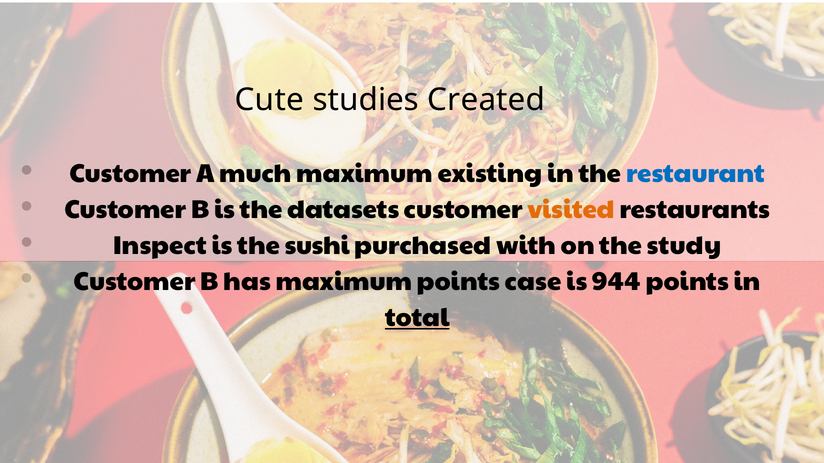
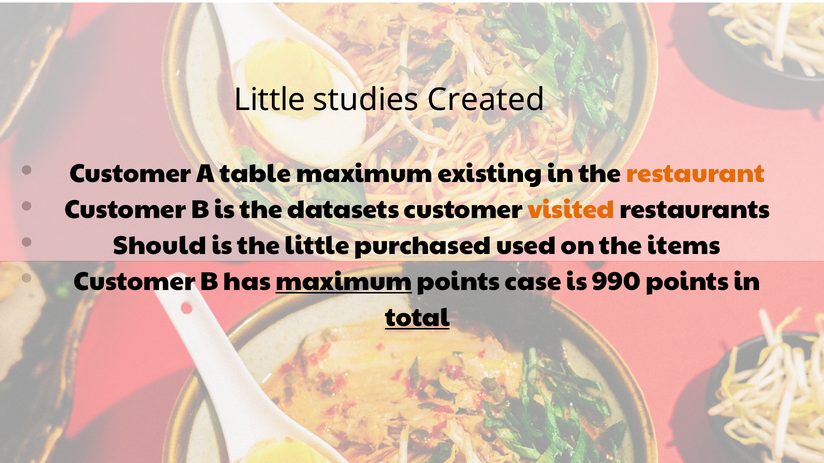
Cute: Cute -> Little (270, 100)
much: much -> table (255, 174)
restaurant colour: blue -> orange (695, 174)
Inspect: Inspect -> Should (160, 246)
the sushi: sushi -> little (317, 246)
with: with -> used (526, 246)
study: study -> items (684, 246)
maximum underline: none -> present (344, 282)
944: 944 -> 990 (616, 282)
